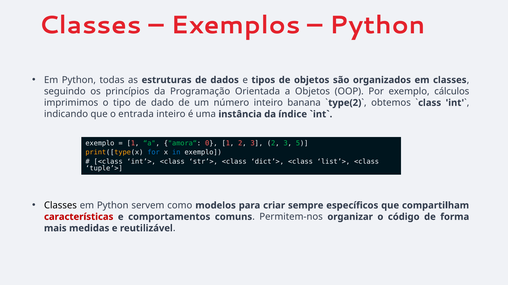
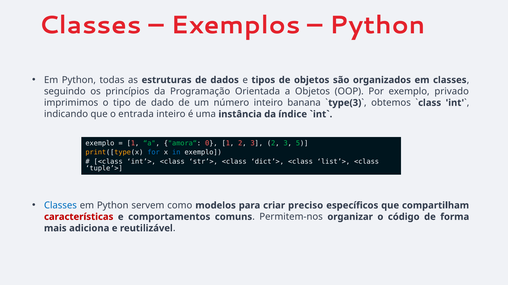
cálculos: cálculos -> privado (452, 92)
type(2: type(2 -> type(3 (345, 103)
Classes colour: black -> blue (60, 206)
sempre: sempre -> preciso (306, 206)
medidas: medidas -> adiciona (89, 229)
